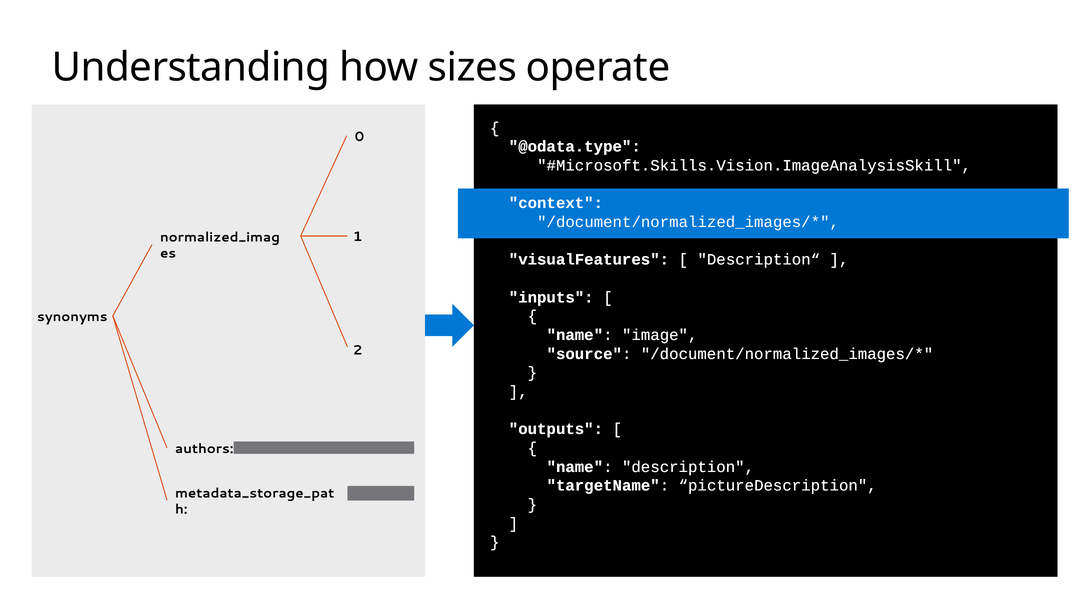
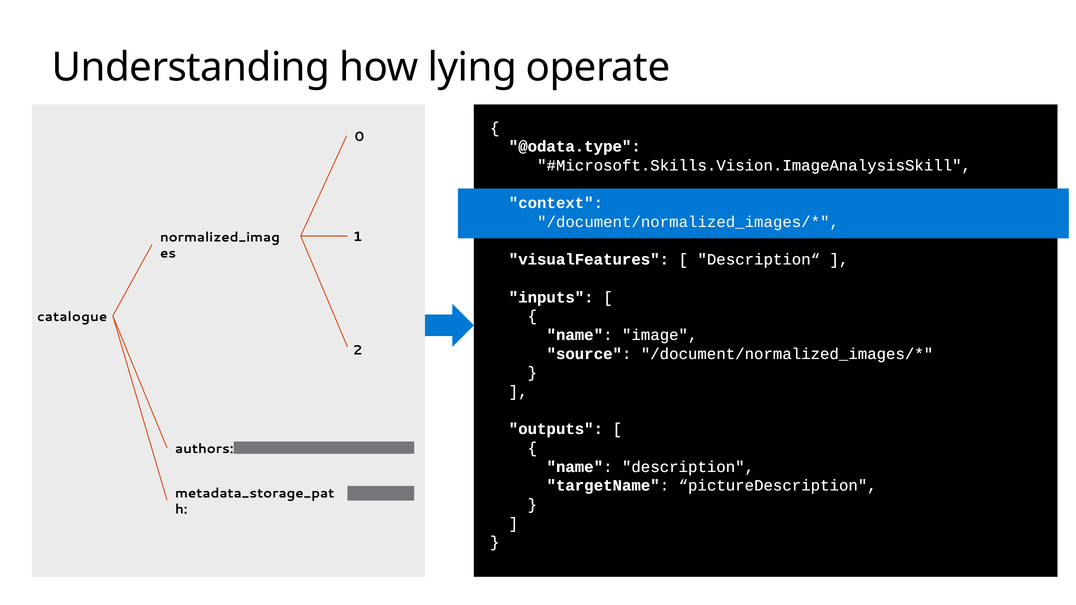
sizes: sizes -> lying (472, 67)
synonyms: synonyms -> catalogue (72, 317)
